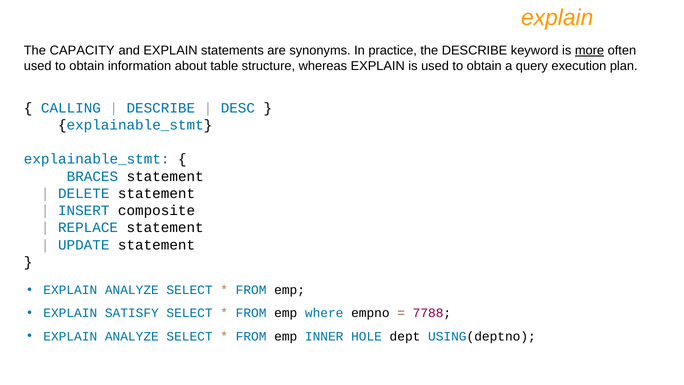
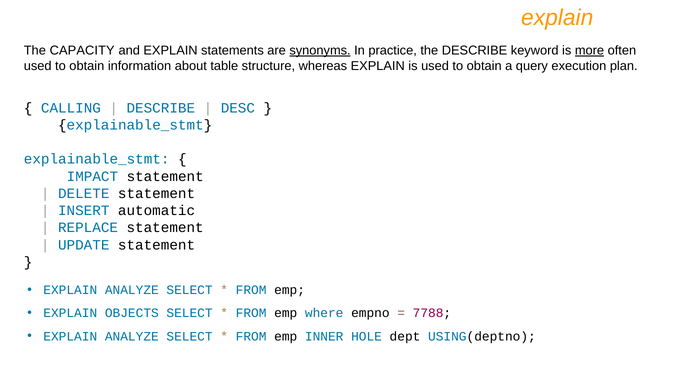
synonyms underline: none -> present (320, 51)
BRACES: BRACES -> IMPACT (92, 176)
composite: composite -> automatic (157, 210)
SATISFY: SATISFY -> OBJECTS (132, 313)
